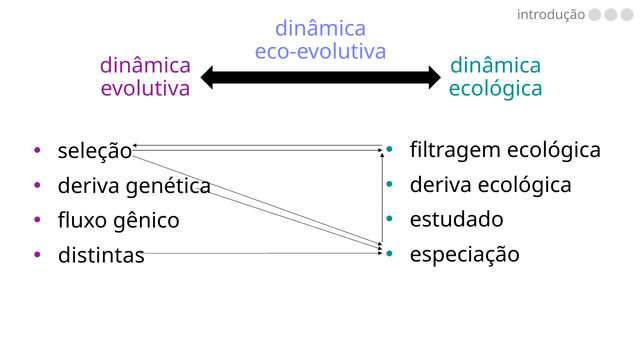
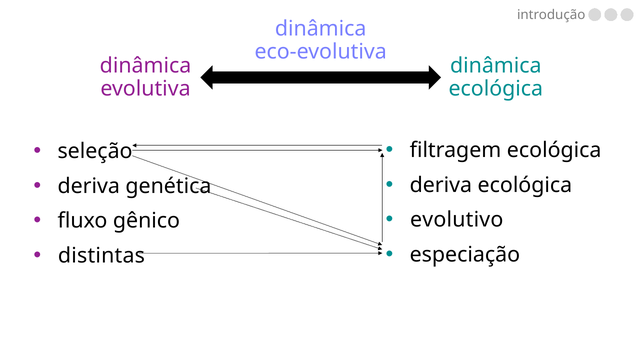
estudado: estudado -> evolutivo (457, 220)
